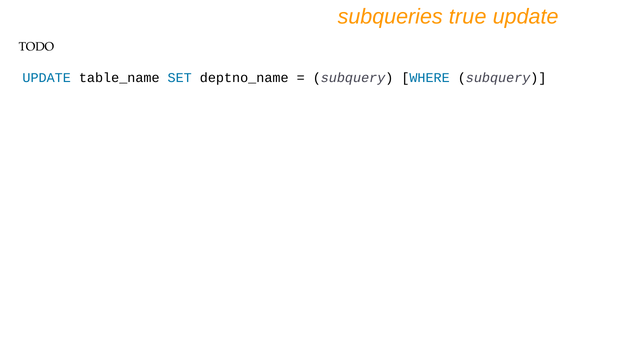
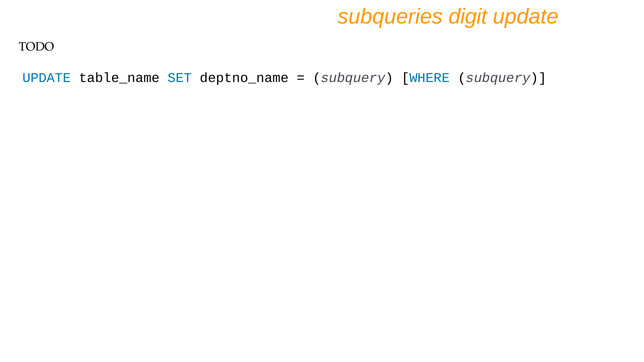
true: true -> digit (468, 17)
